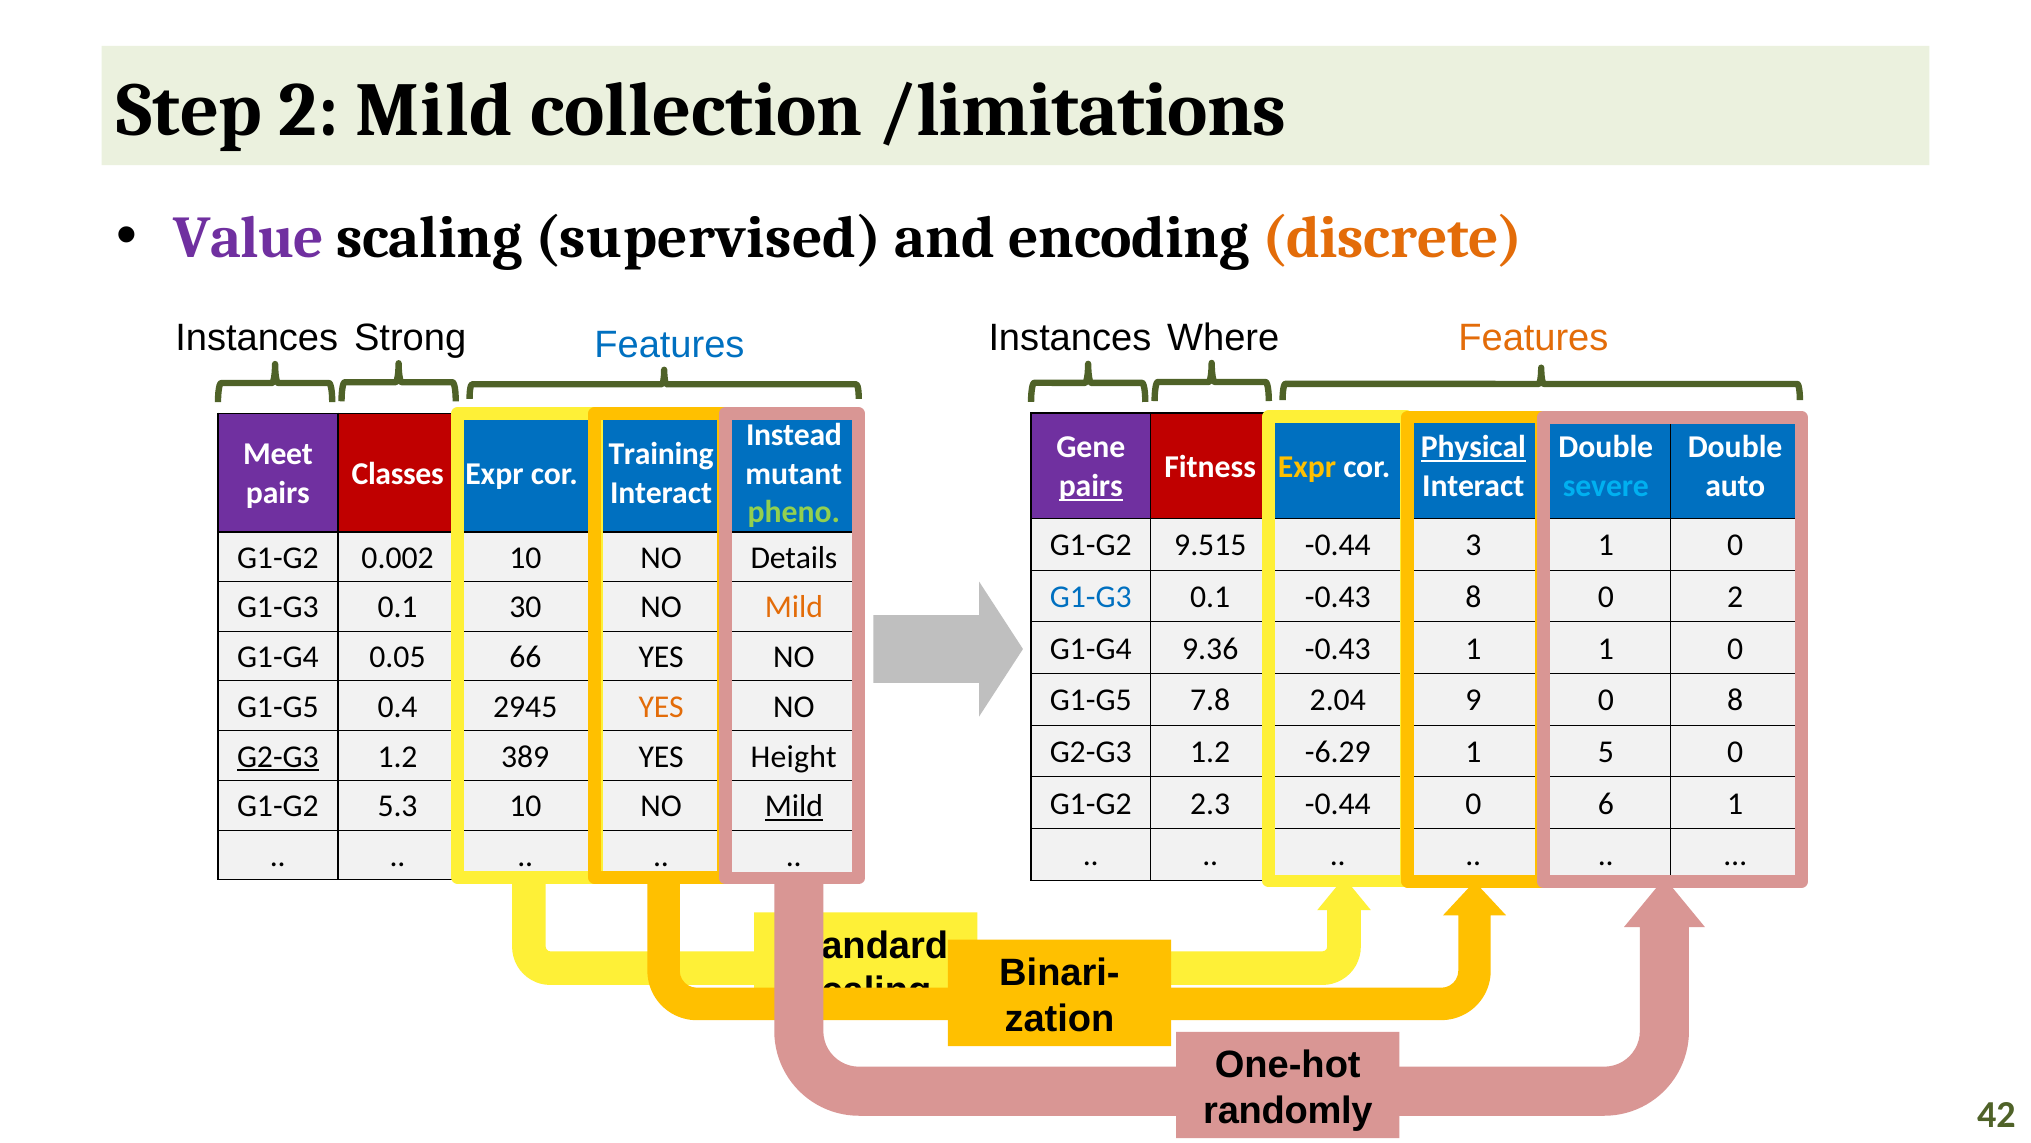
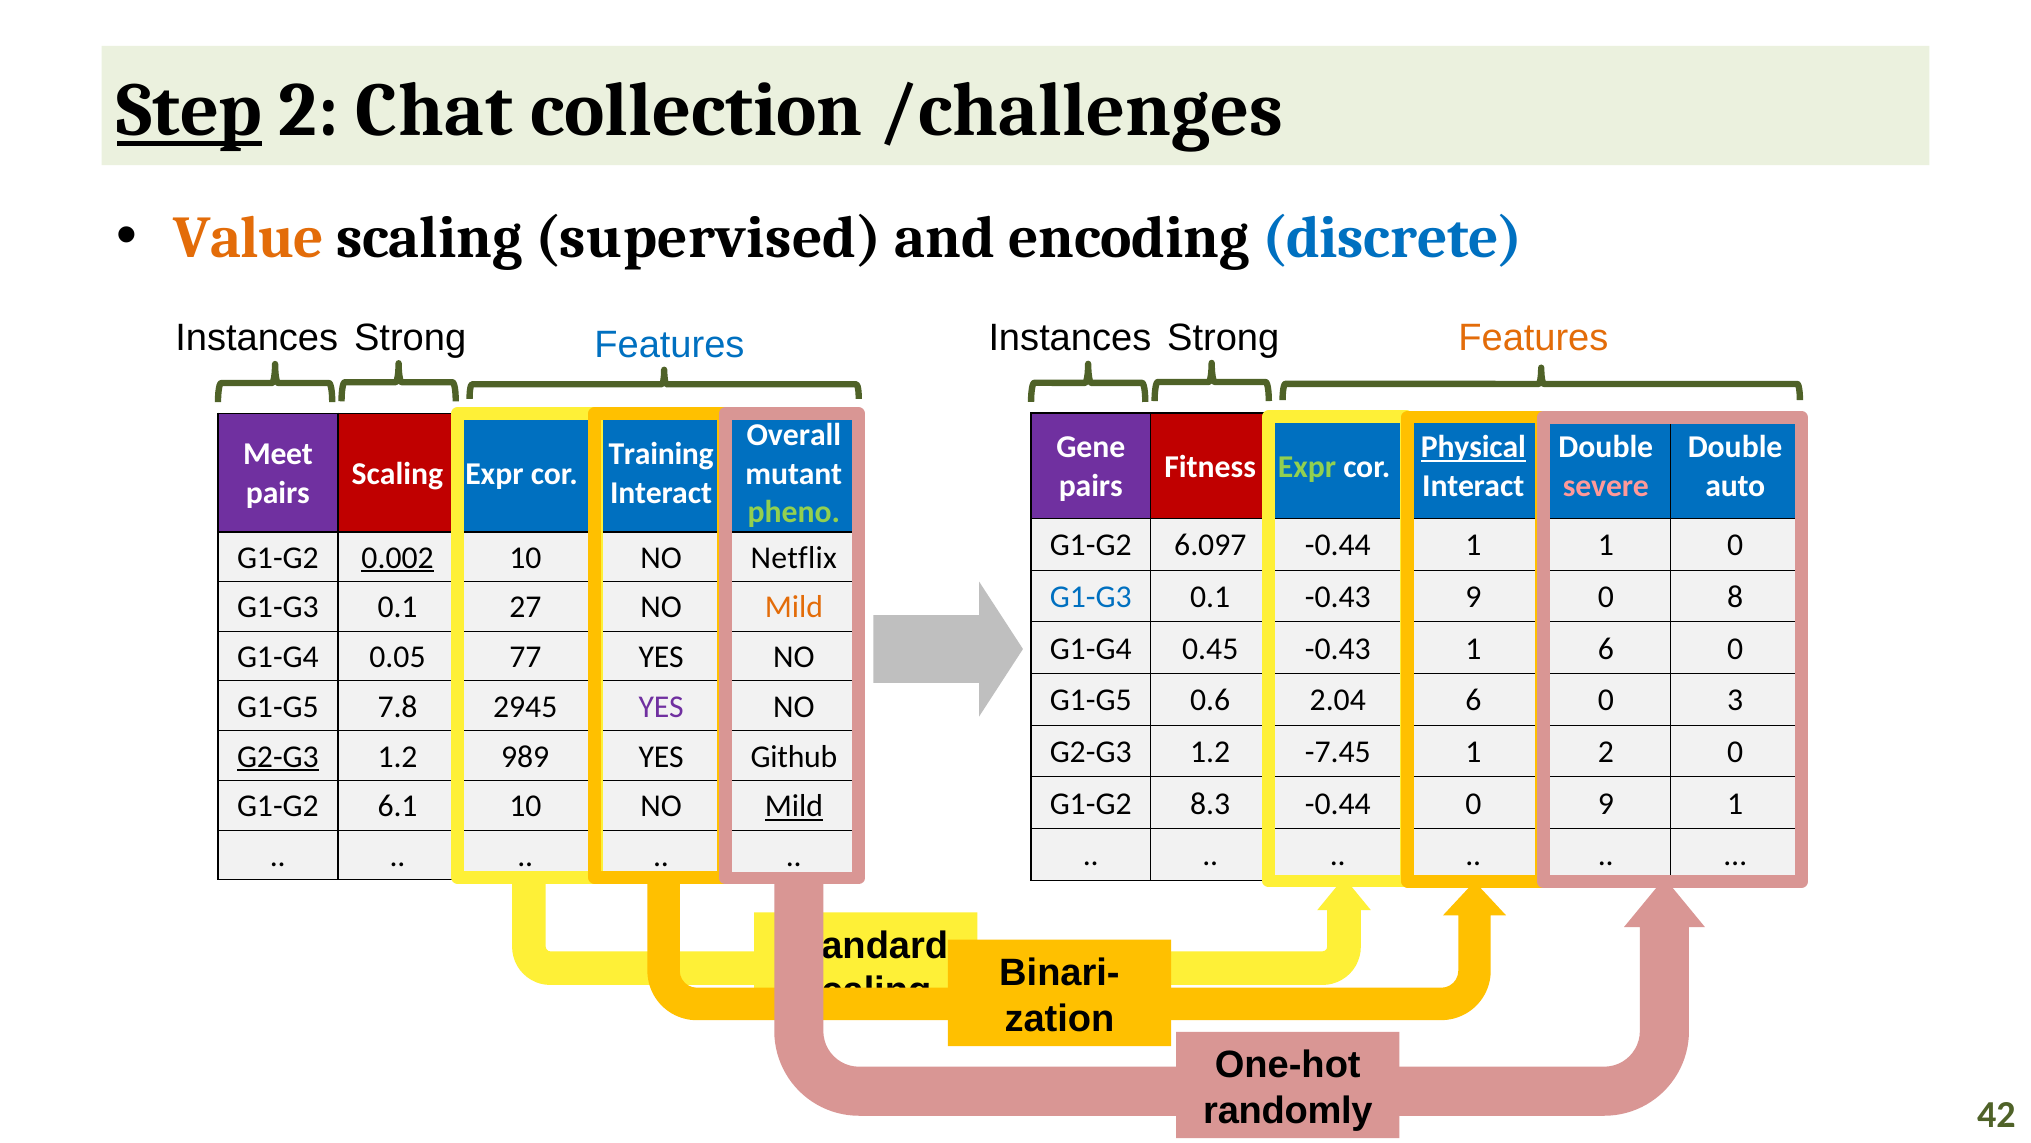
Step underline: none -> present (190, 111)
2 Mild: Mild -> Chat (434, 111)
/limitations: /limitations -> /challenges (1082, 111)
Value colour: purple -> orange (249, 238)
discrete colour: orange -> blue (1393, 238)
Where: Where -> Strong (1223, 338)
Instead: Instead -> Overall (794, 435)
Expr colour: yellow -> light green (1307, 467)
Classes: Classes -> Scaling (397, 473)
pairs underline: present -> none (1091, 486)
severe colour: light blue -> pink (1606, 486)
9.515: 9.515 -> 6.097 (1210, 545)
-0.44 3: 3 -> 1 (1473, 545)
0.002 underline: none -> present (398, 557)
Details: Details -> Netflix (794, 557)
-0.43 8: 8 -> 9 (1473, 597)
0 2: 2 -> 8 (1735, 597)
30: 30 -> 27 (525, 607)
9.36: 9.36 -> 0.45 (1210, 648)
1 1: 1 -> 6 (1606, 648)
66: 66 -> 77 (525, 657)
7.8: 7.8 -> 0.6 (1210, 700)
2.04 9: 9 -> 6 (1473, 700)
0 8: 8 -> 3 (1735, 700)
0.4: 0.4 -> 7.8 (398, 706)
YES colour: orange -> purple (661, 706)
-6.29: -6.29 -> -7.45 (1338, 752)
1 5: 5 -> 2 (1606, 752)
389: 389 -> 989 (525, 756)
Height: Height -> Github (794, 756)
2.3: 2.3 -> 8.3 (1210, 803)
0 6: 6 -> 9 (1606, 803)
5.3: 5.3 -> 6.1 (398, 806)
